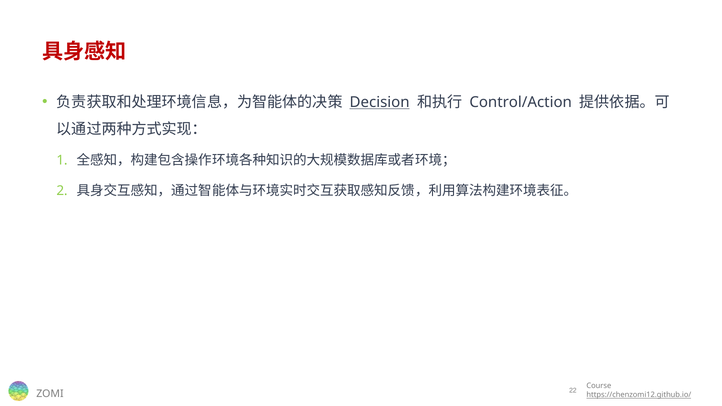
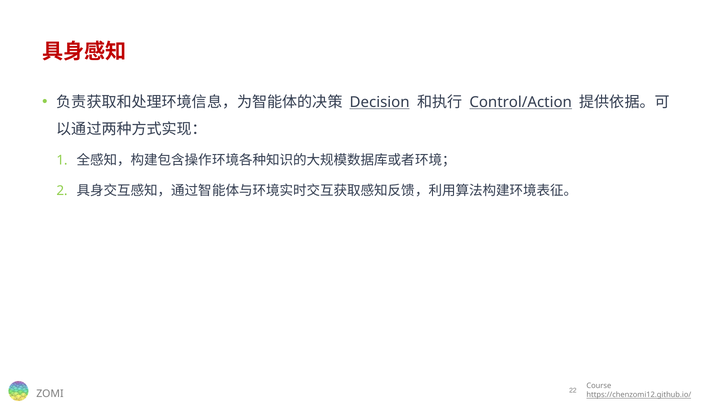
Control/Action underline: none -> present (521, 102)
